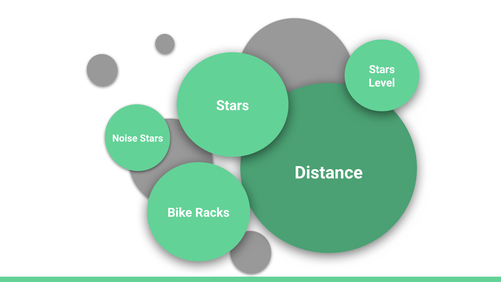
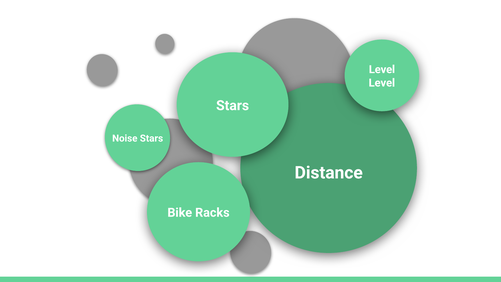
Stars: Stars -> Level (382, 69)
